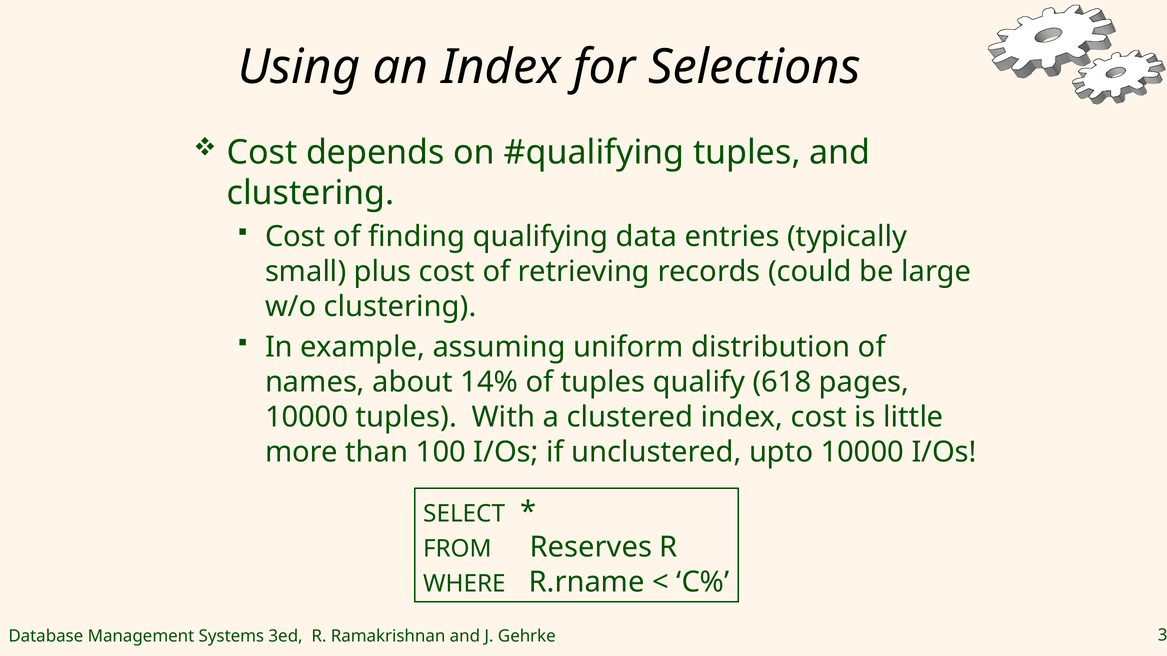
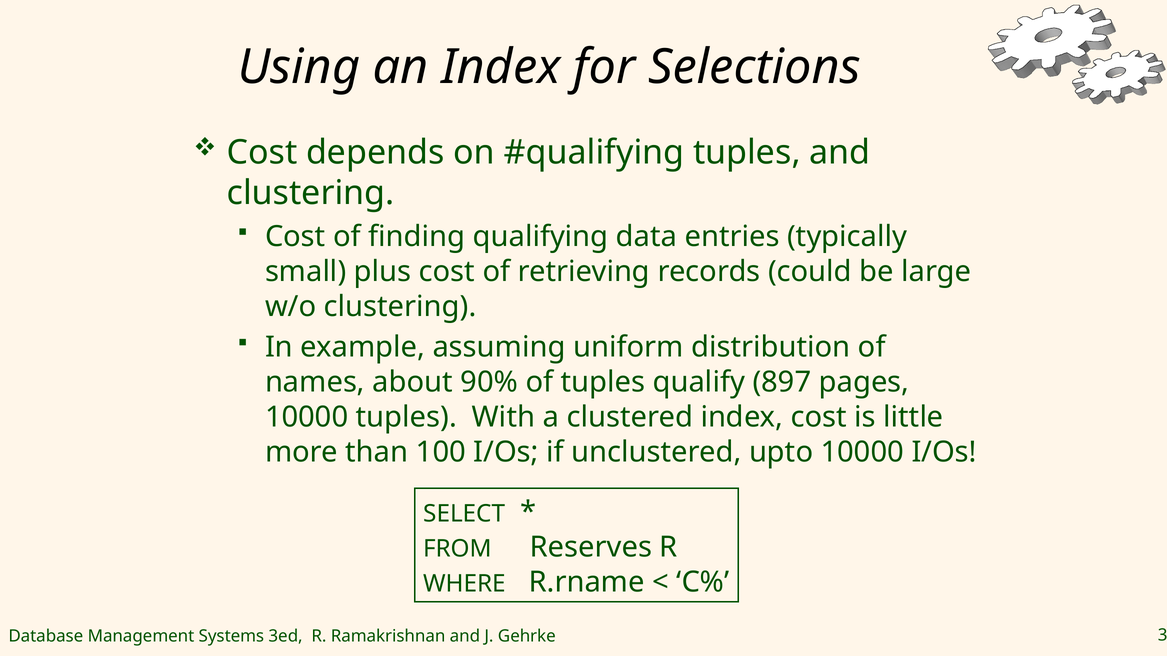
14%: 14% -> 90% (489, 383)
618: 618 -> 897 (782, 383)
